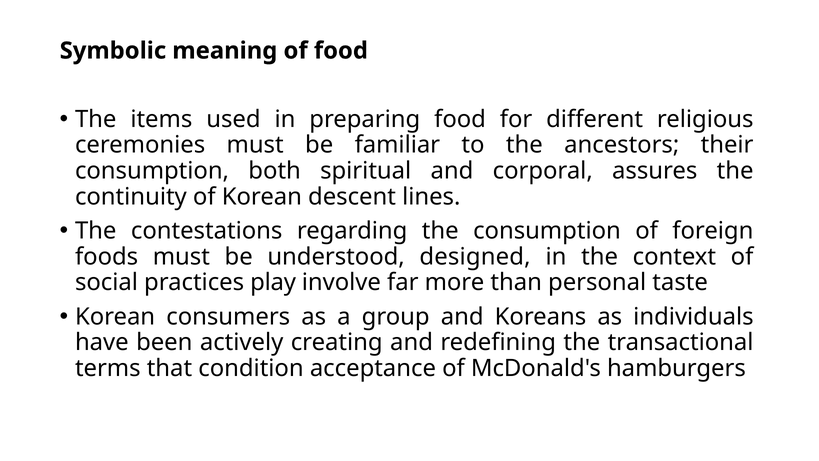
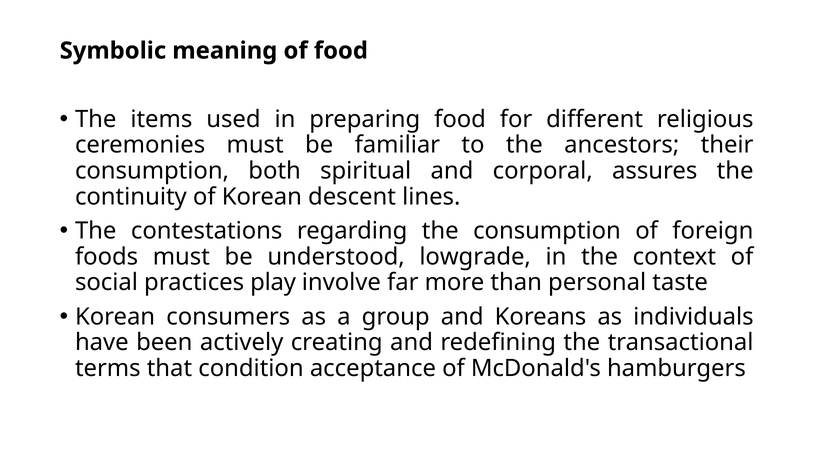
designed: designed -> lowgrade (475, 257)
